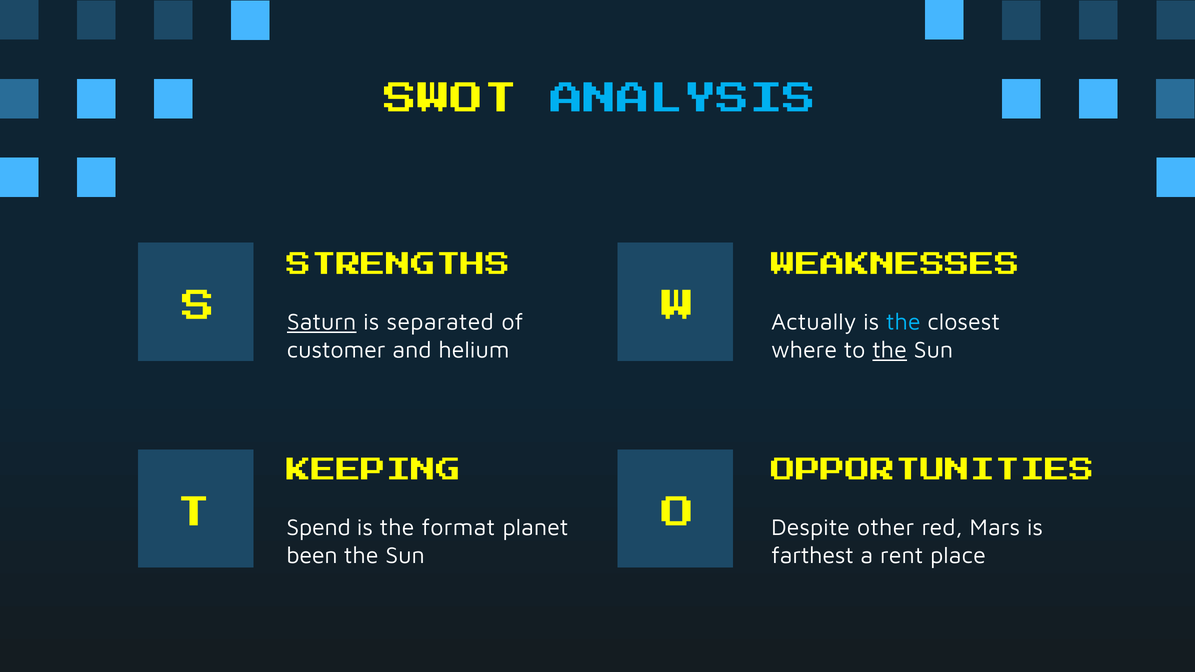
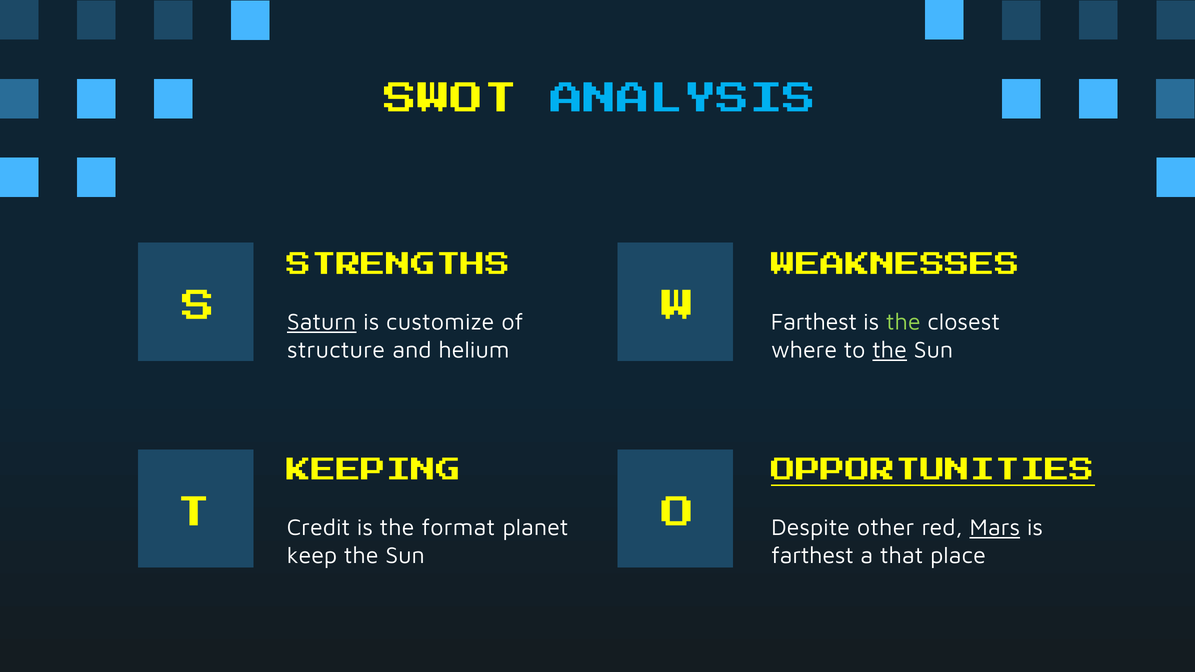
separated: separated -> customize (440, 322)
Actually: Actually -> Farthest (814, 322)
the colour: light blue -> light green (903, 322)
customer: customer -> structure (336, 350)
OPPORTUNITIES underline: none -> present (933, 475)
Spend: Spend -> Credit (318, 528)
Mars underline: none -> present (995, 528)
been: been -> keep (312, 556)
rent: rent -> that (902, 556)
